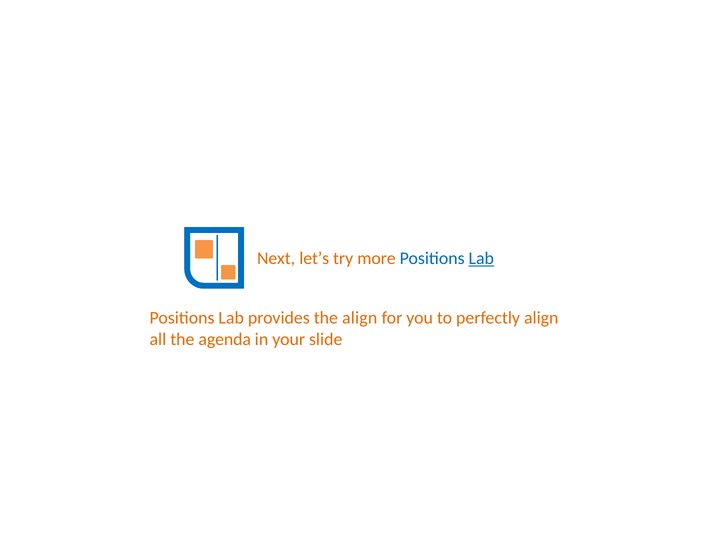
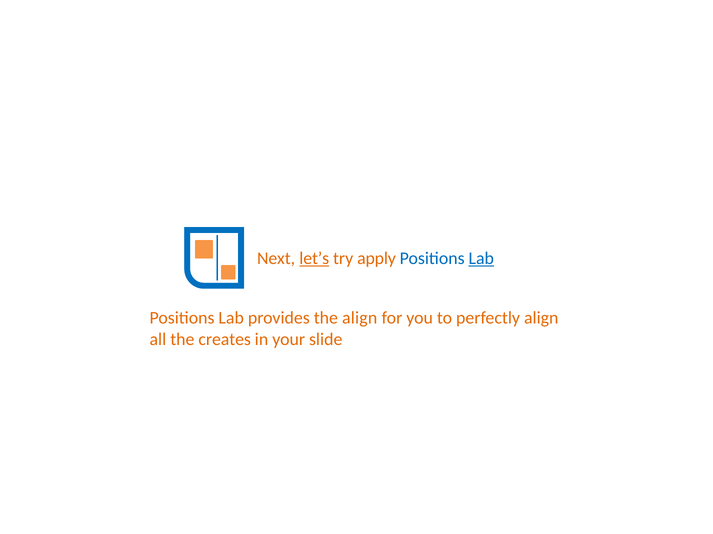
let’s underline: none -> present (314, 259)
more: more -> apply (377, 259)
agenda: agenda -> creates (225, 340)
